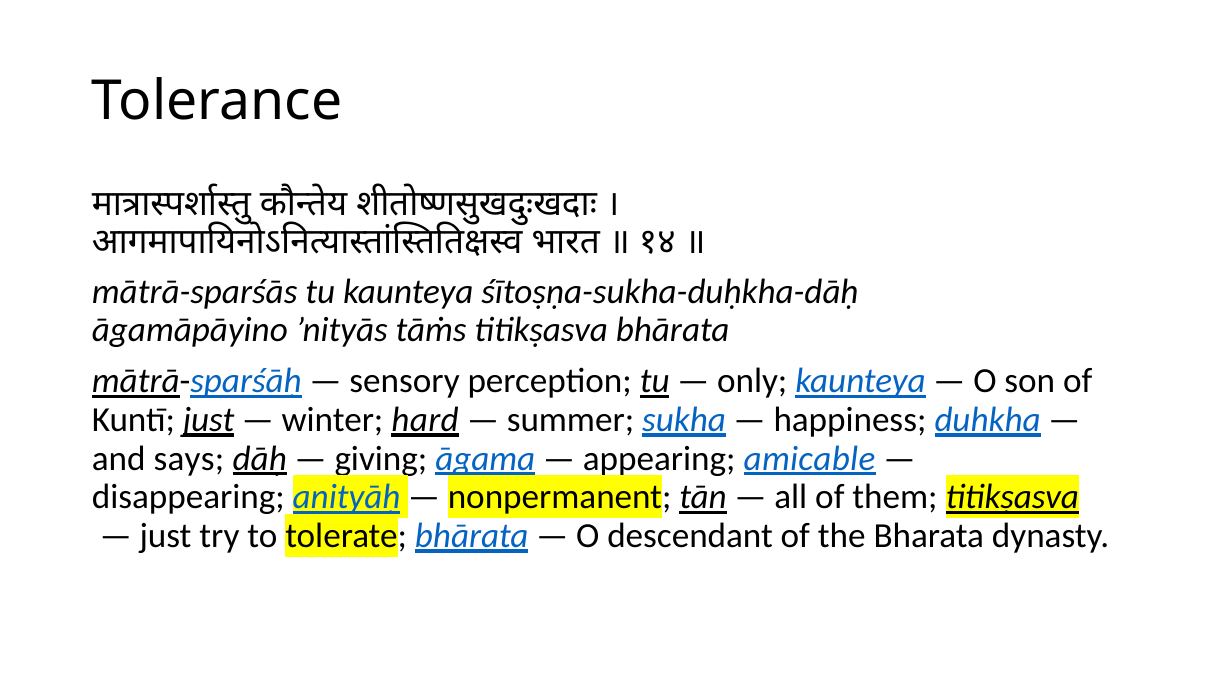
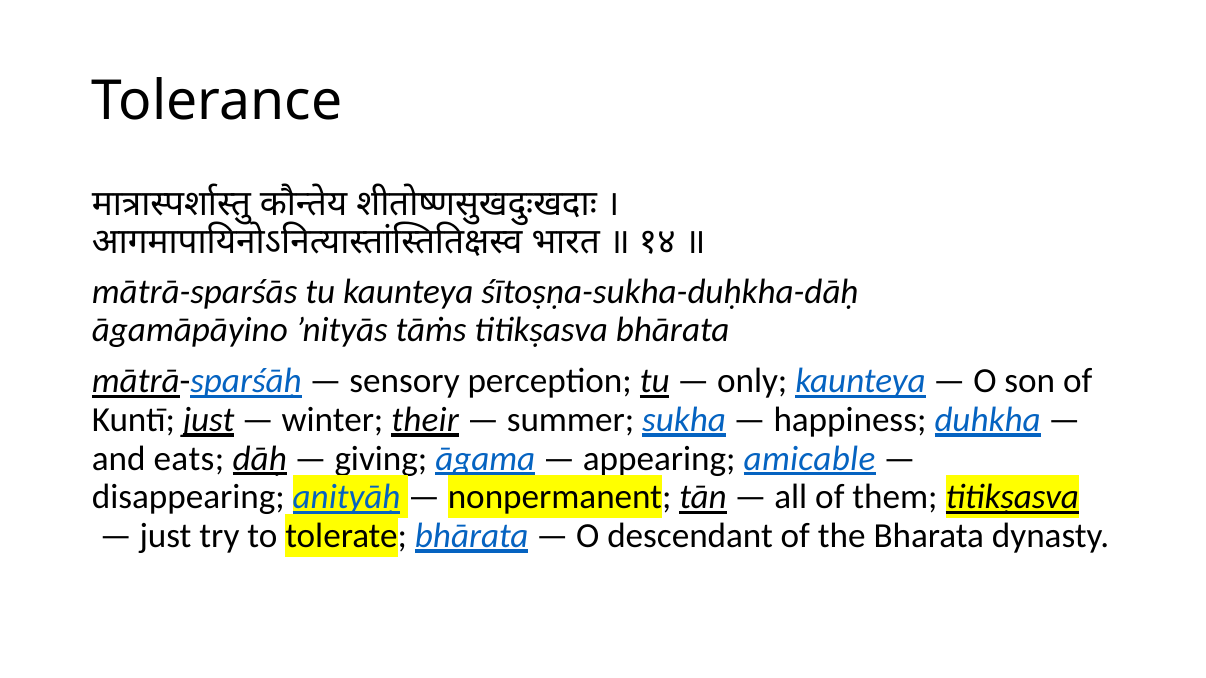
hard: hard -> their (425, 420)
says: says -> eats (189, 459)
